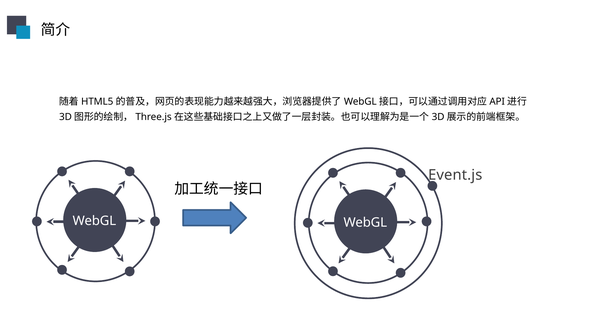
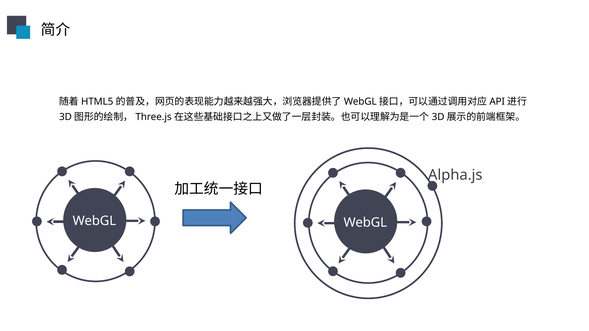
Event.js: Event.js -> Alpha.js (455, 175)
